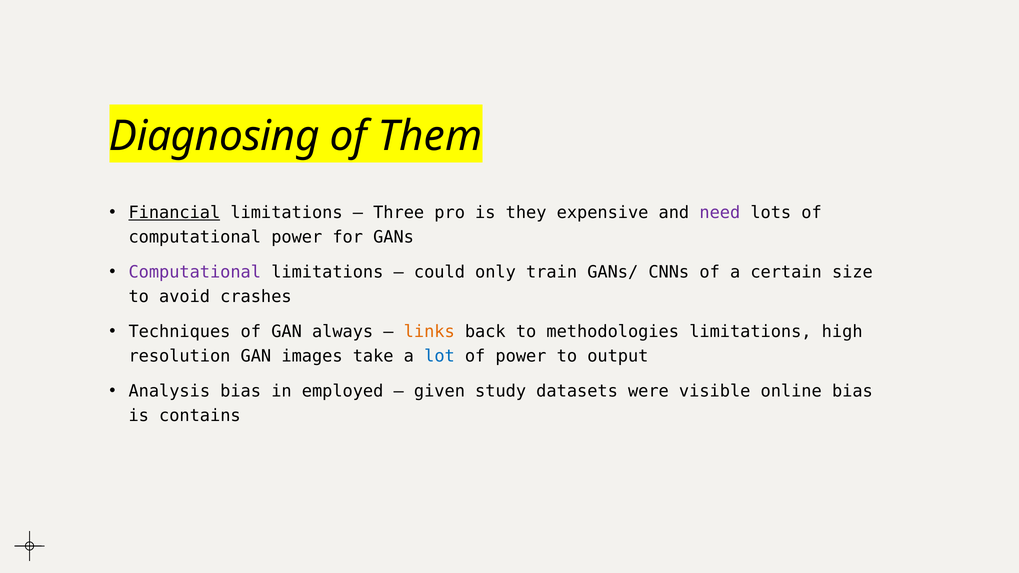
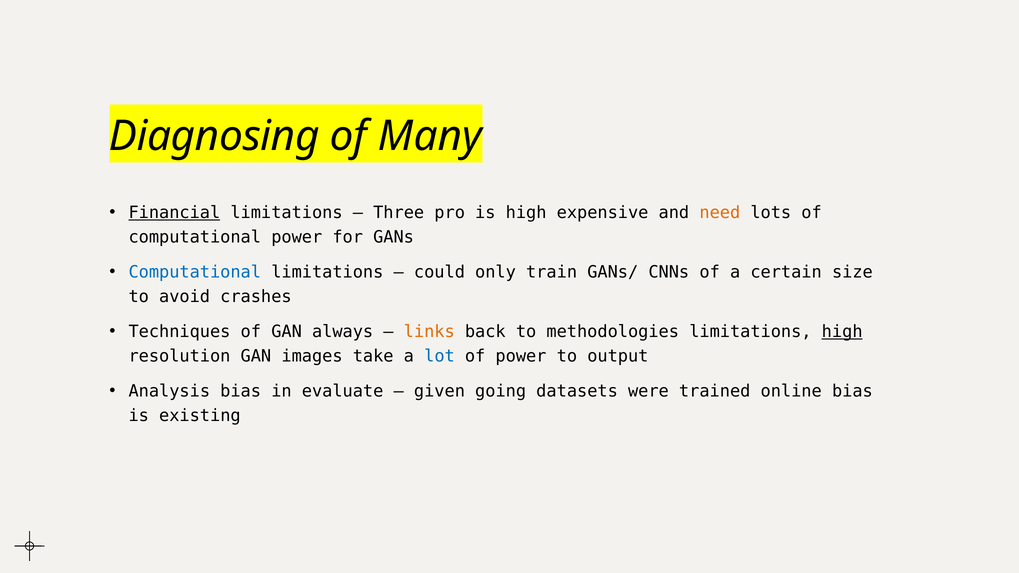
Them: Them -> Many (430, 136)
is they: they -> high (526, 213)
need colour: purple -> orange (720, 213)
Computational colour: purple -> blue (195, 272)
high underline: none -> present (842, 332)
employed: employed -> evaluate (343, 391)
study: study -> going (501, 391)
visible: visible -> trained (715, 391)
contains: contains -> existing (200, 416)
